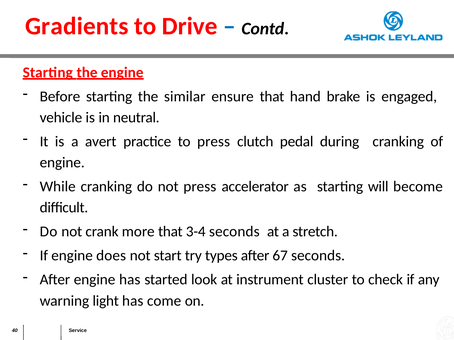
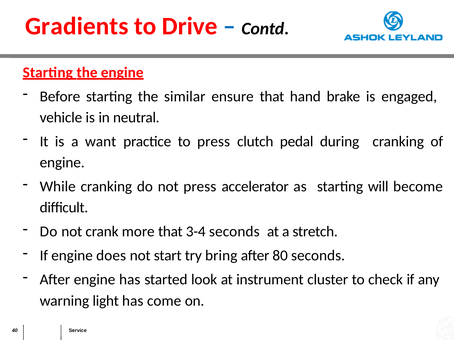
avert: avert -> want (101, 142)
types: types -> bring (221, 256)
67: 67 -> 80 (280, 256)
